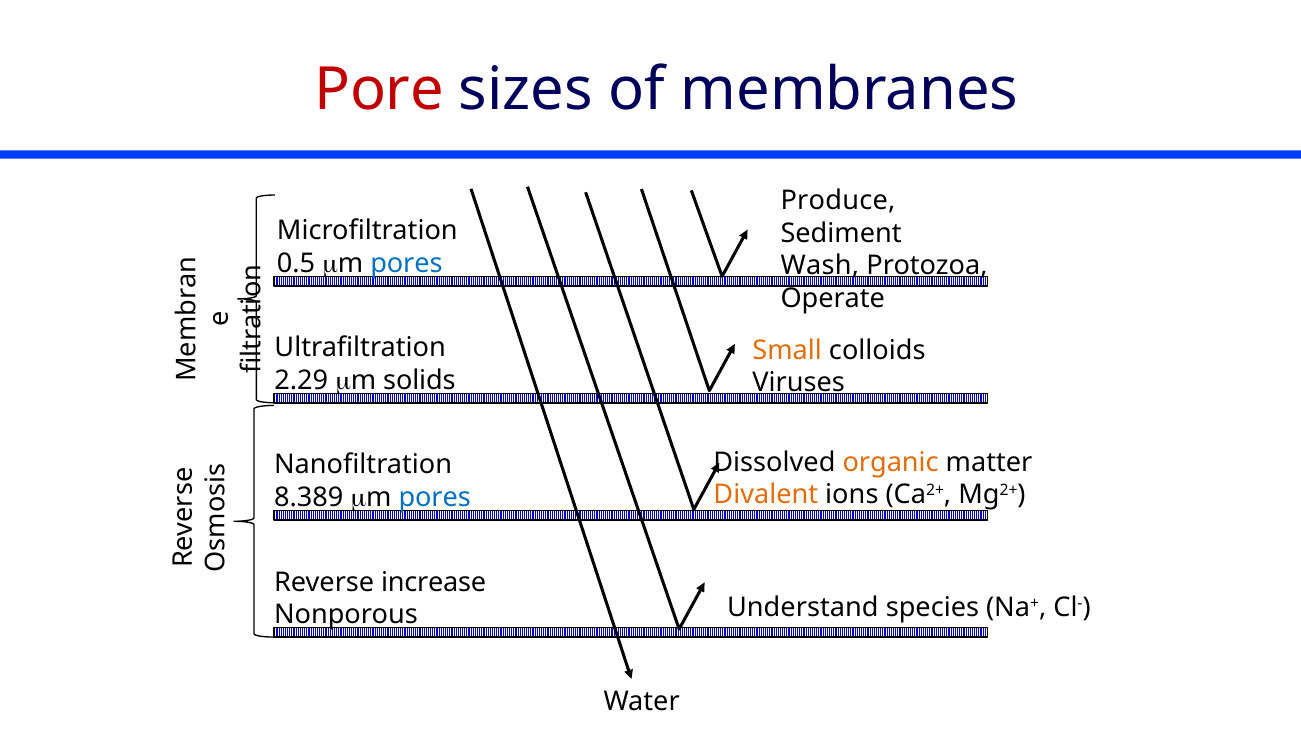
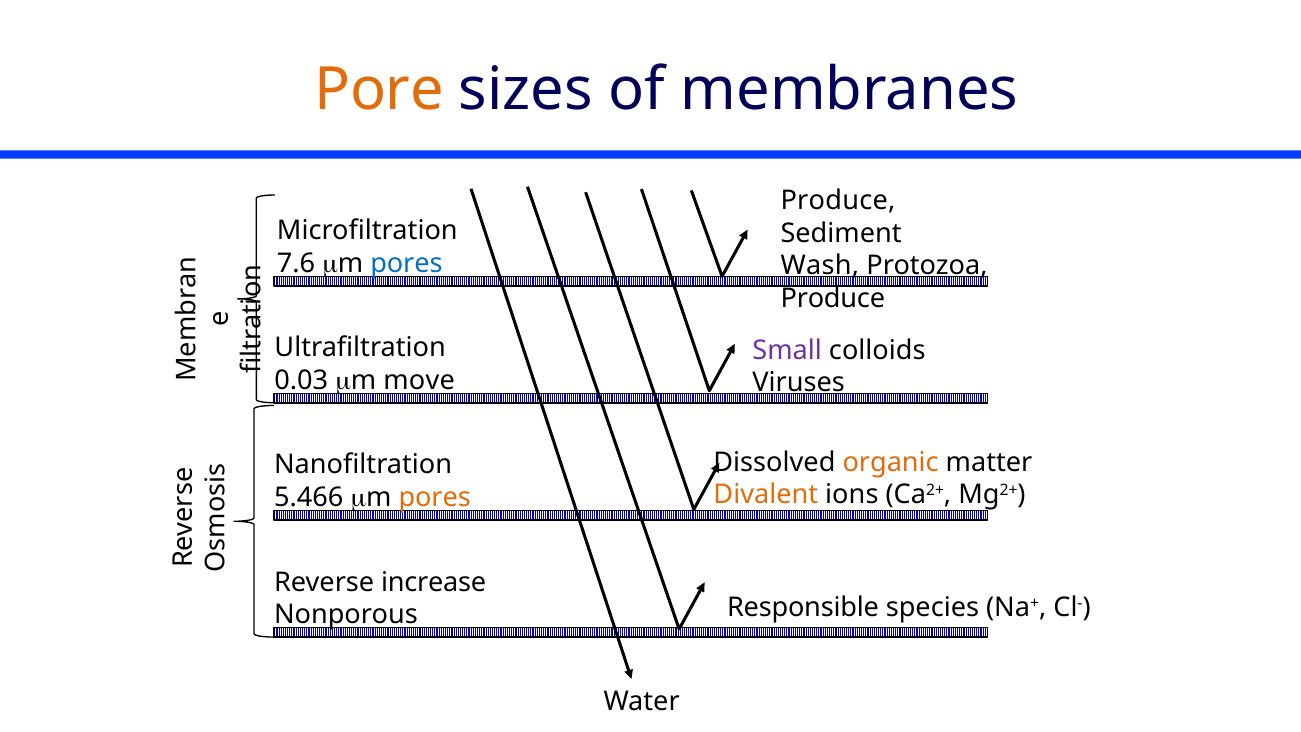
Pore colour: red -> orange (379, 90)
0.5: 0.5 -> 7.6 (296, 263)
Operate: Operate -> Produce (833, 298)
Small colour: orange -> purple (787, 350)
2.29: 2.29 -> 0.03 (301, 380)
solids: solids -> move (419, 380)
8.389: 8.389 -> 5.466 (309, 497)
pores colour: blue -> orange (435, 497)
Understand: Understand -> Responsible (803, 608)
